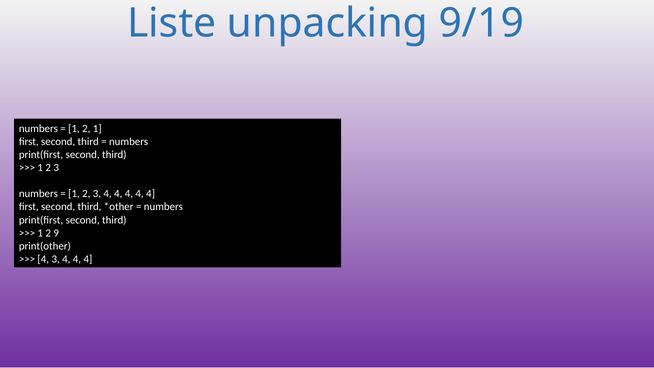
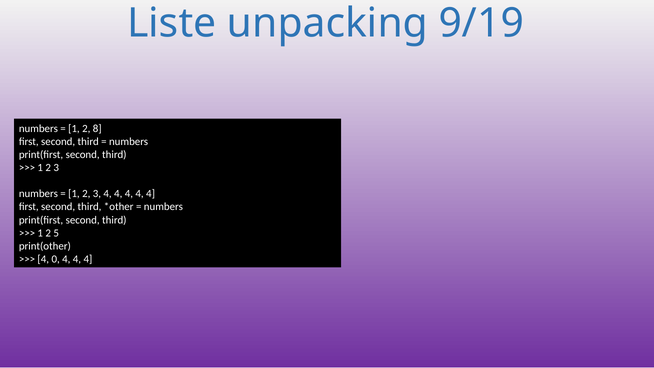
2 1: 1 -> 8 (97, 128)
9: 9 -> 5 (56, 233)
4 3: 3 -> 0 (56, 259)
